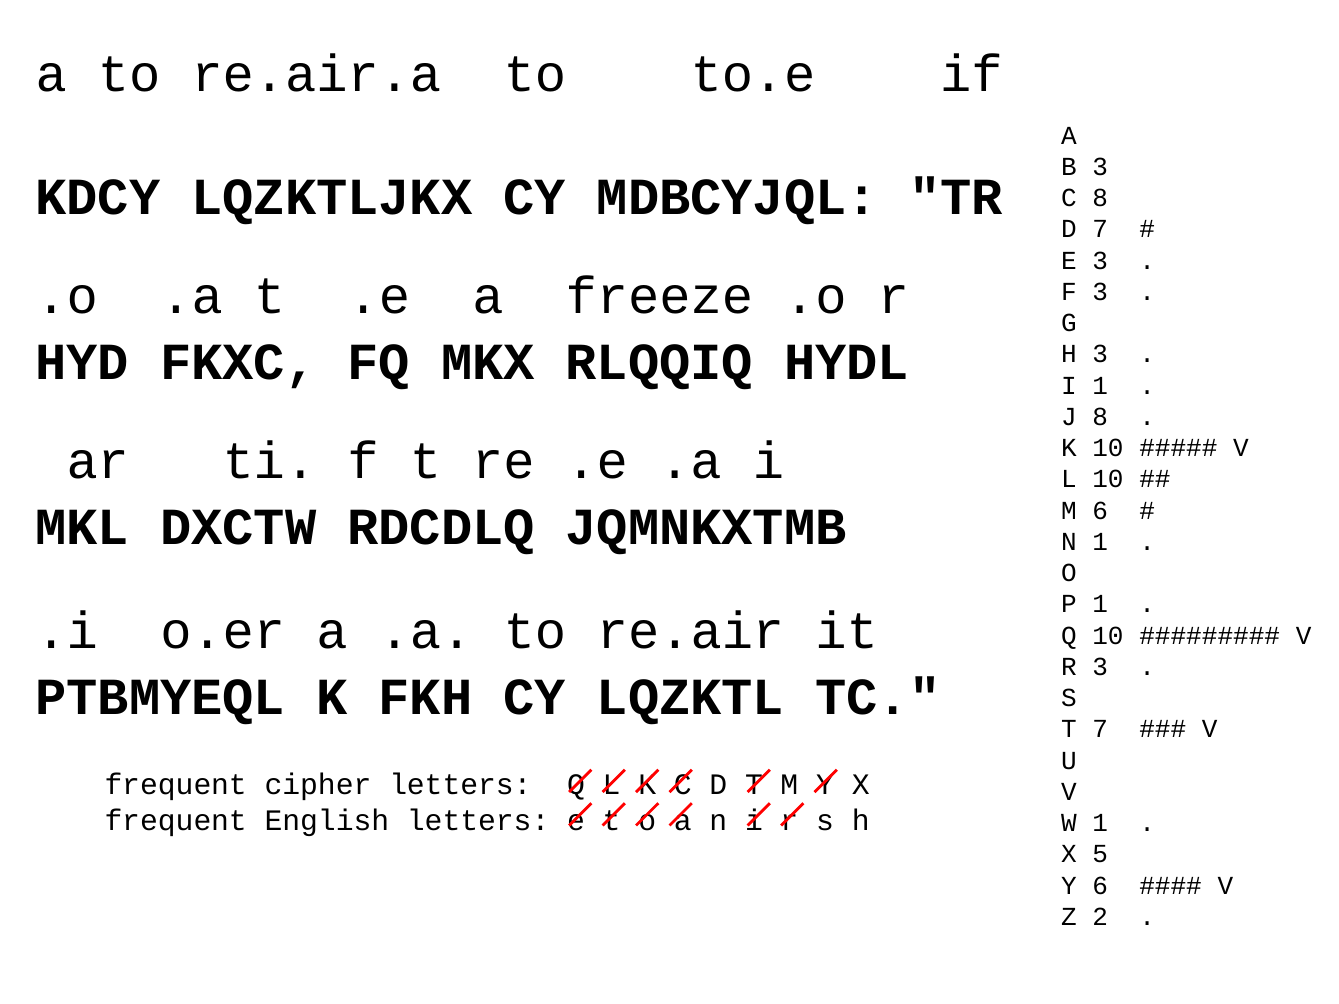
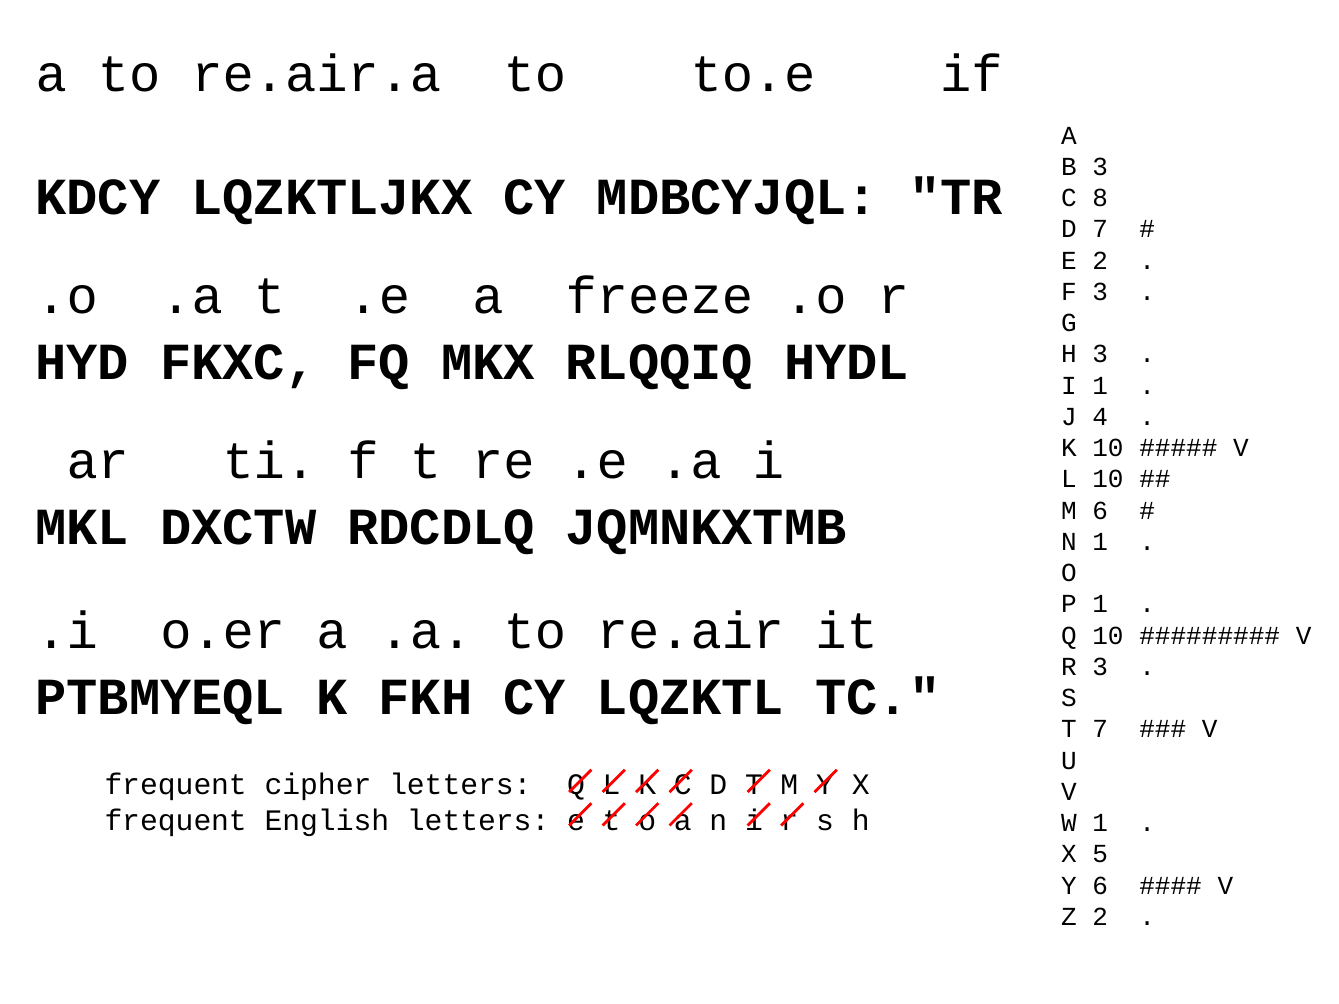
E 3: 3 -> 2 (1100, 261)
J 8: 8 -> 4 (1100, 417)
